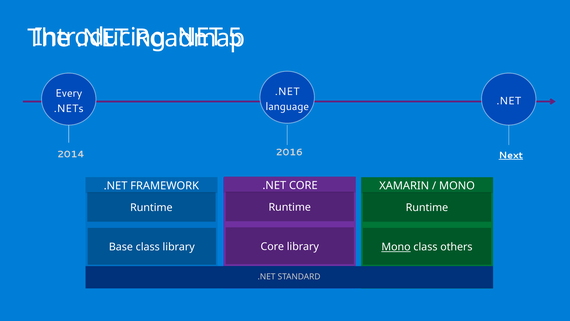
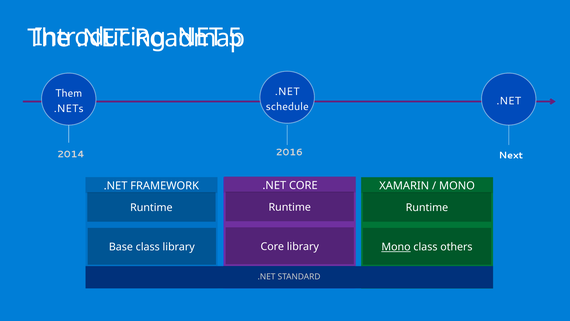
Every: Every -> Them (69, 93)
language: language -> schedule (287, 107)
Next underline: present -> none (511, 155)
